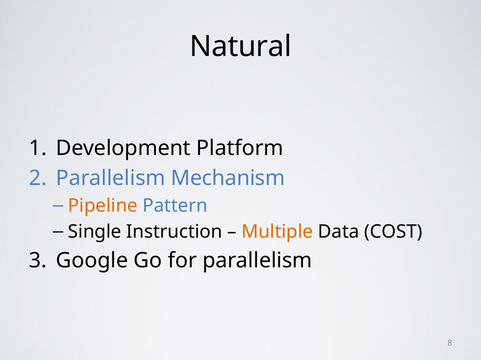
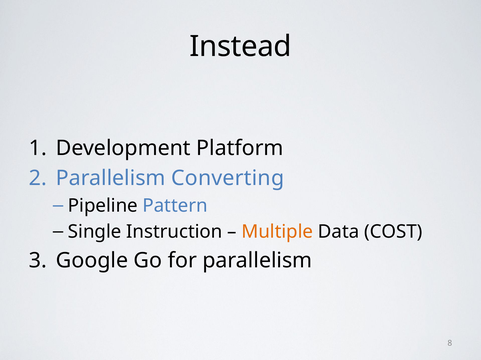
Natural: Natural -> Instead (241, 47)
Mechanism: Mechanism -> Converting (228, 178)
Pipeline colour: orange -> black (103, 206)
